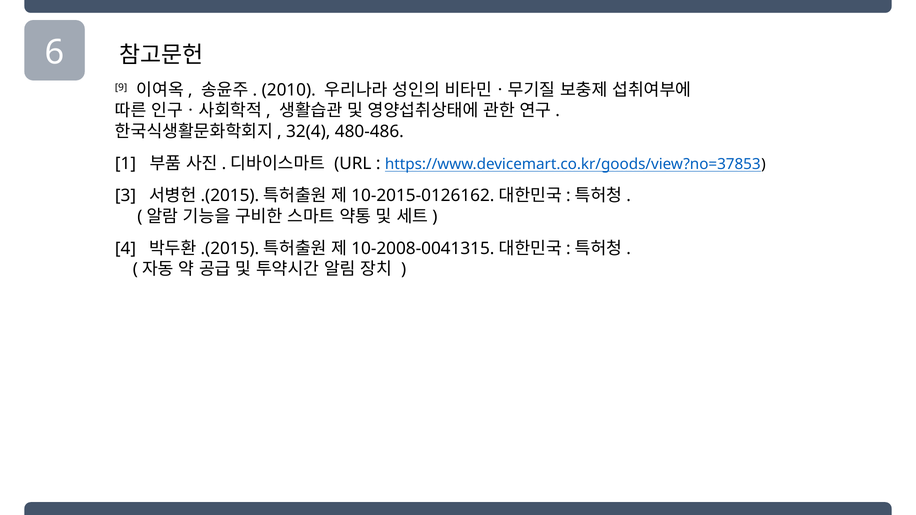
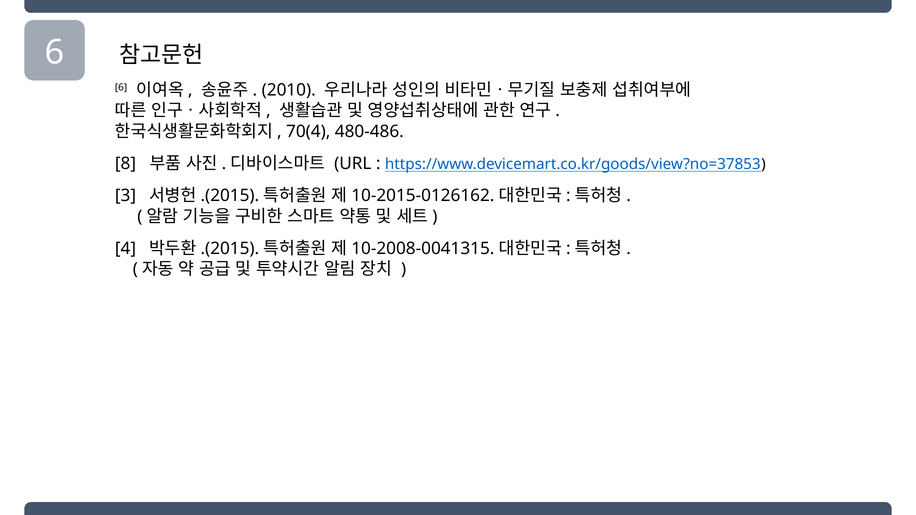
9: 9 -> 6 (121, 87)
32(4: 32(4 -> 70(4 (308, 131)
1: 1 -> 8 (125, 164)
